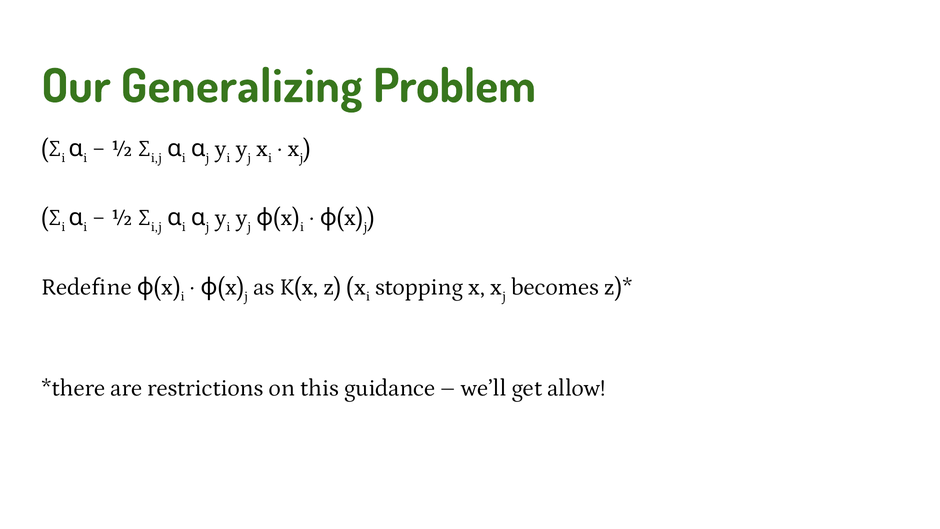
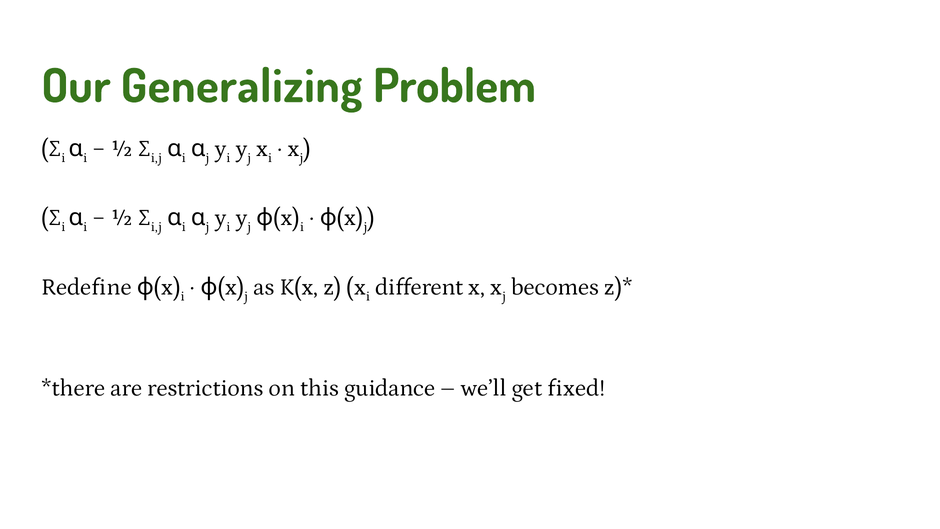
stopping: stopping -> different (419, 287)
allow: allow -> fixed (576, 388)
